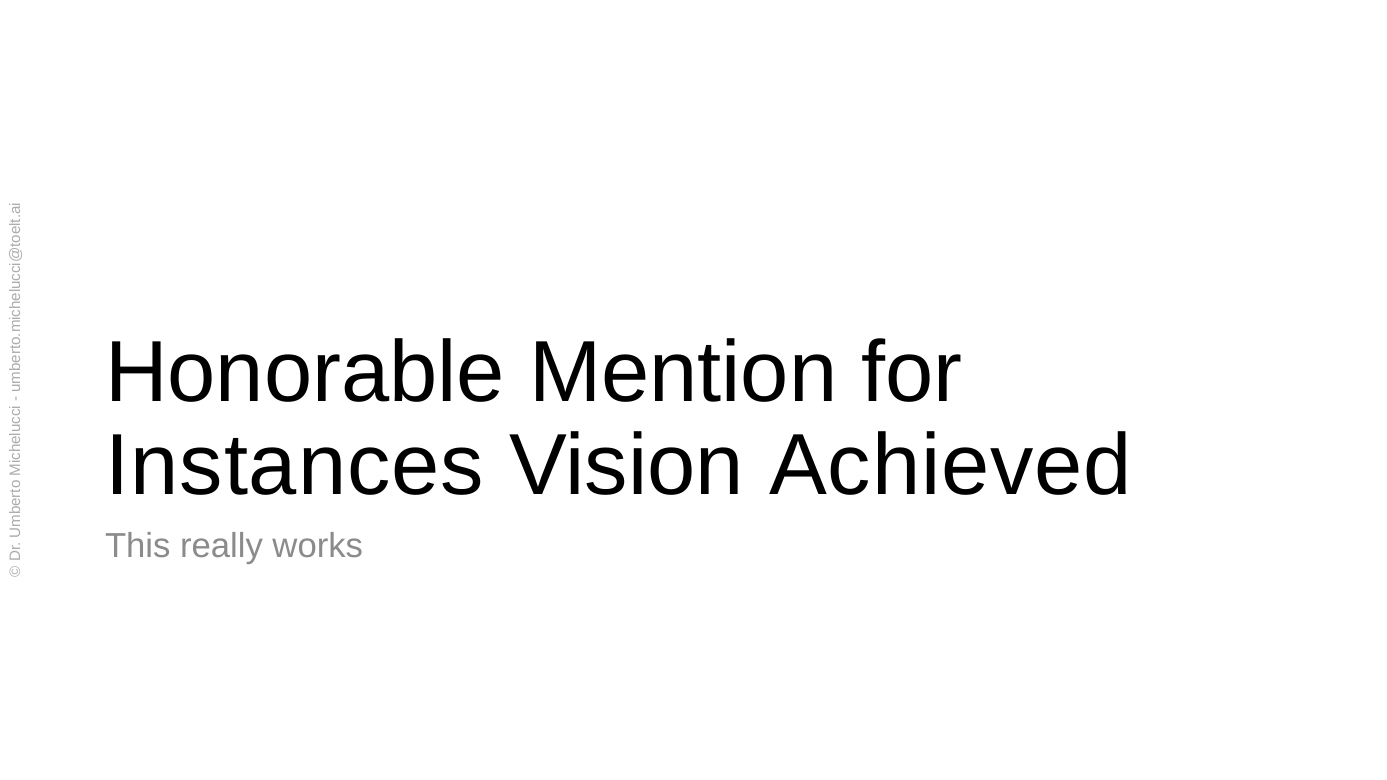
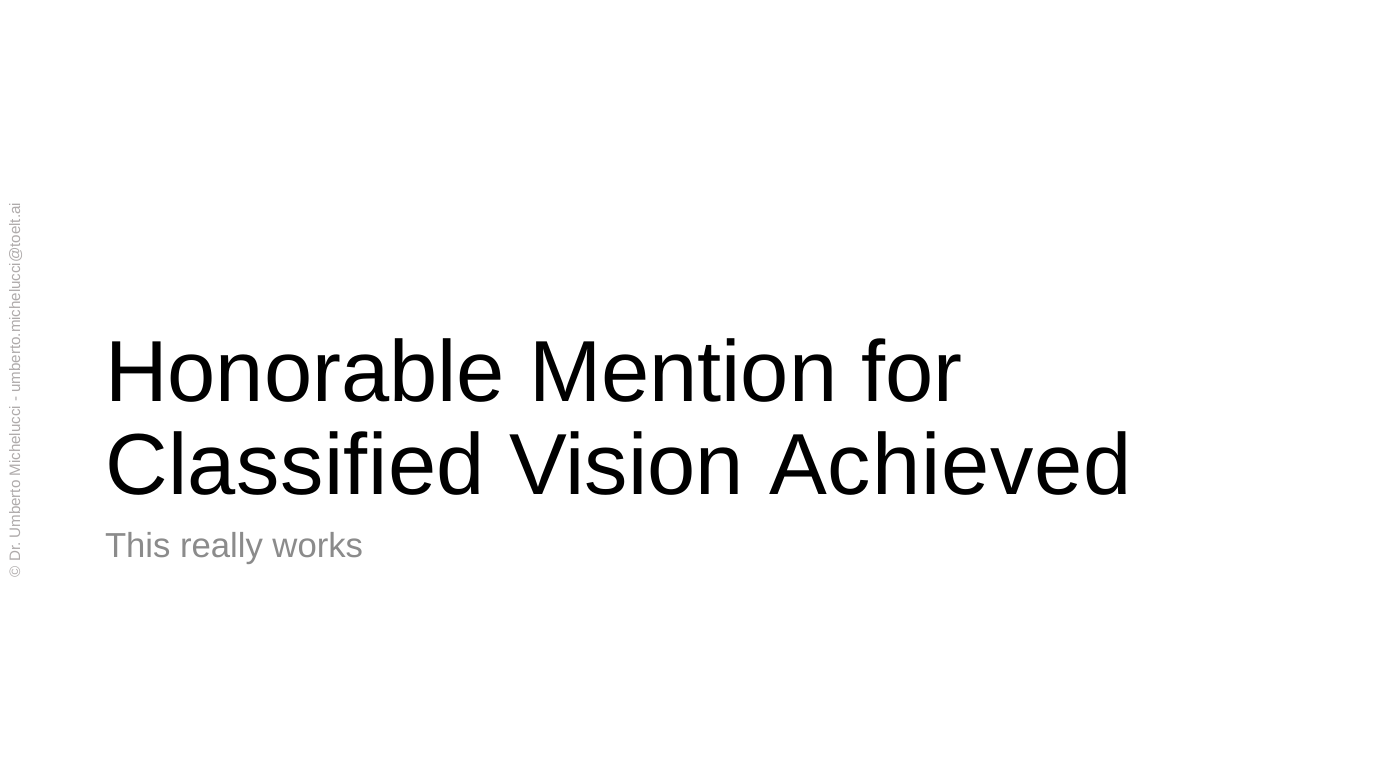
Instances: Instances -> Classified (295, 466)
